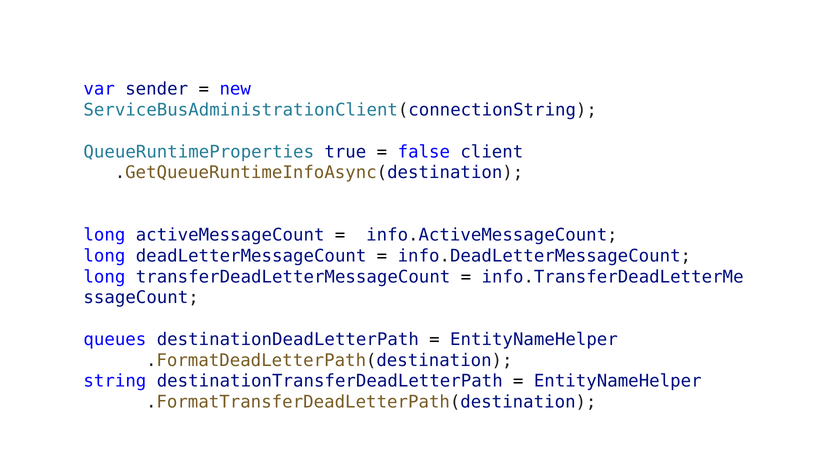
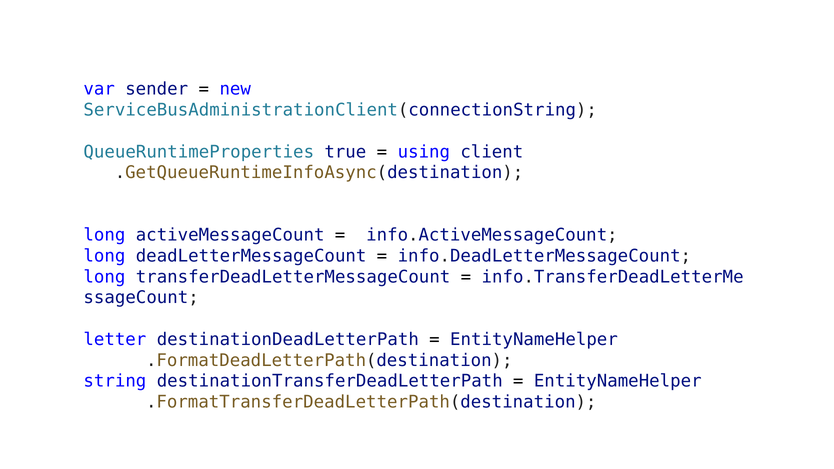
false: false -> using (424, 152)
queues: queues -> letter (115, 340)
